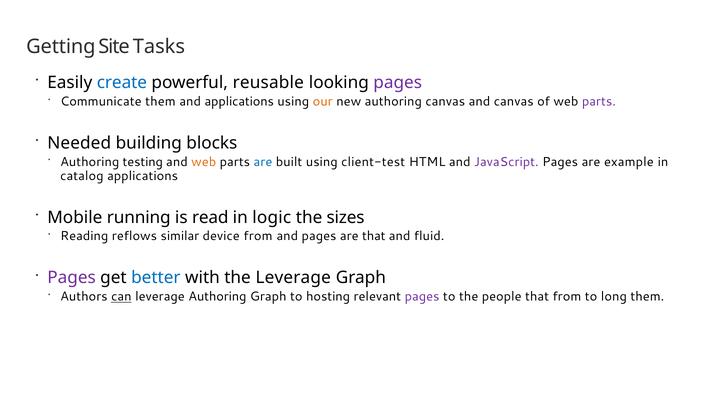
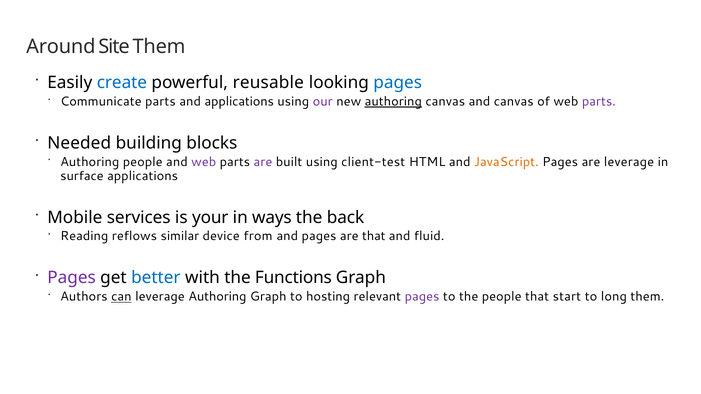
Getting: Getting -> Around (61, 46)
Site Tasks: Tasks -> Them (159, 46)
pages colour: purple -> blue (398, 83)
Communicate them: them -> parts (160, 102)
our colour: orange -> purple (323, 102)
authoring underline: none -> present (393, 102)
Authoring testing: testing -> people (143, 162)
web colour: orange -> purple (204, 162)
are colour: blue -> purple (263, 162)
JavaScript colour: purple -> orange (506, 162)
are example: example -> leverage (629, 162)
catalog: catalog -> surface (82, 176)
running: running -> services (139, 218)
read: read -> your (210, 218)
logic: logic -> ways (272, 218)
sizes: sizes -> back (346, 218)
the Leverage: Leverage -> Functions (293, 278)
that from: from -> start (567, 297)
